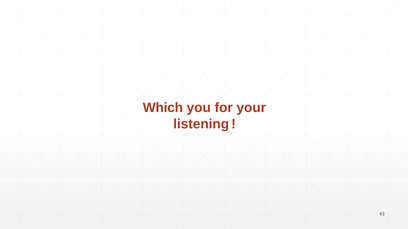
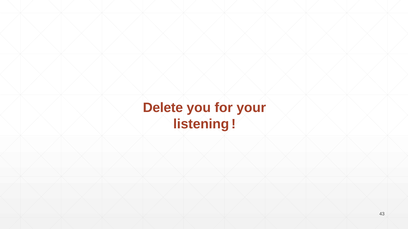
Which: Which -> Delete (163, 108)
